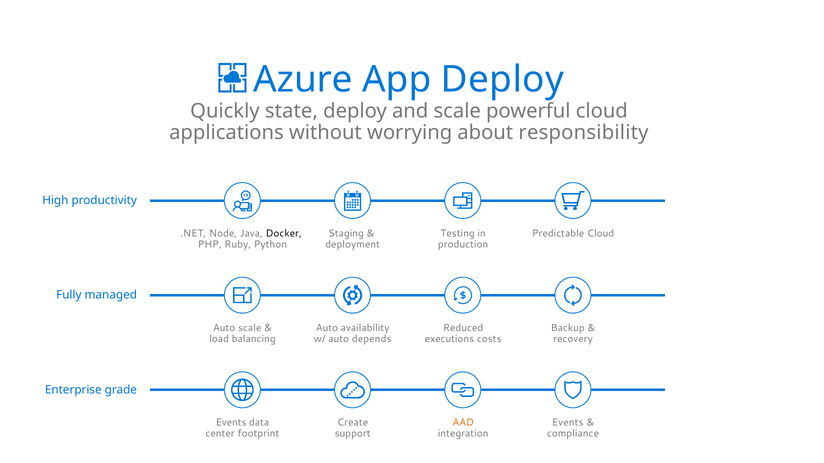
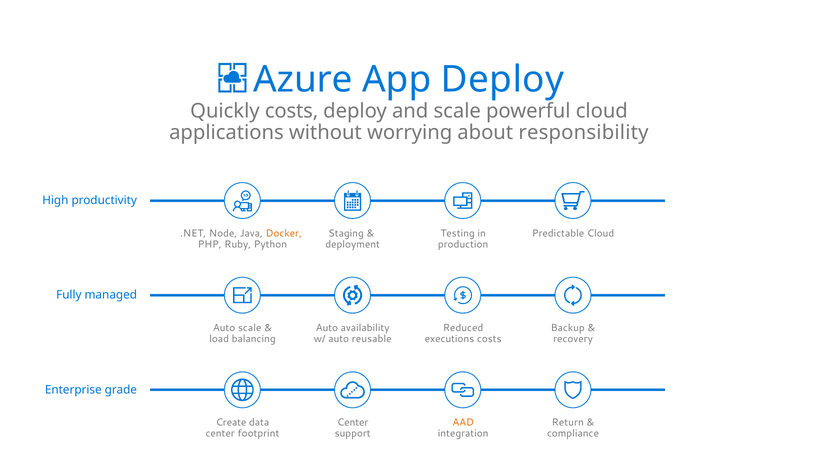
Quickly state: state -> costs (292, 111)
Docker colour: black -> orange (284, 234)
depends: depends -> reusable (372, 339)
Events: Events -> Create (231, 423)
Create: Create -> Center (353, 423)
Events: Events -> Return (568, 423)
